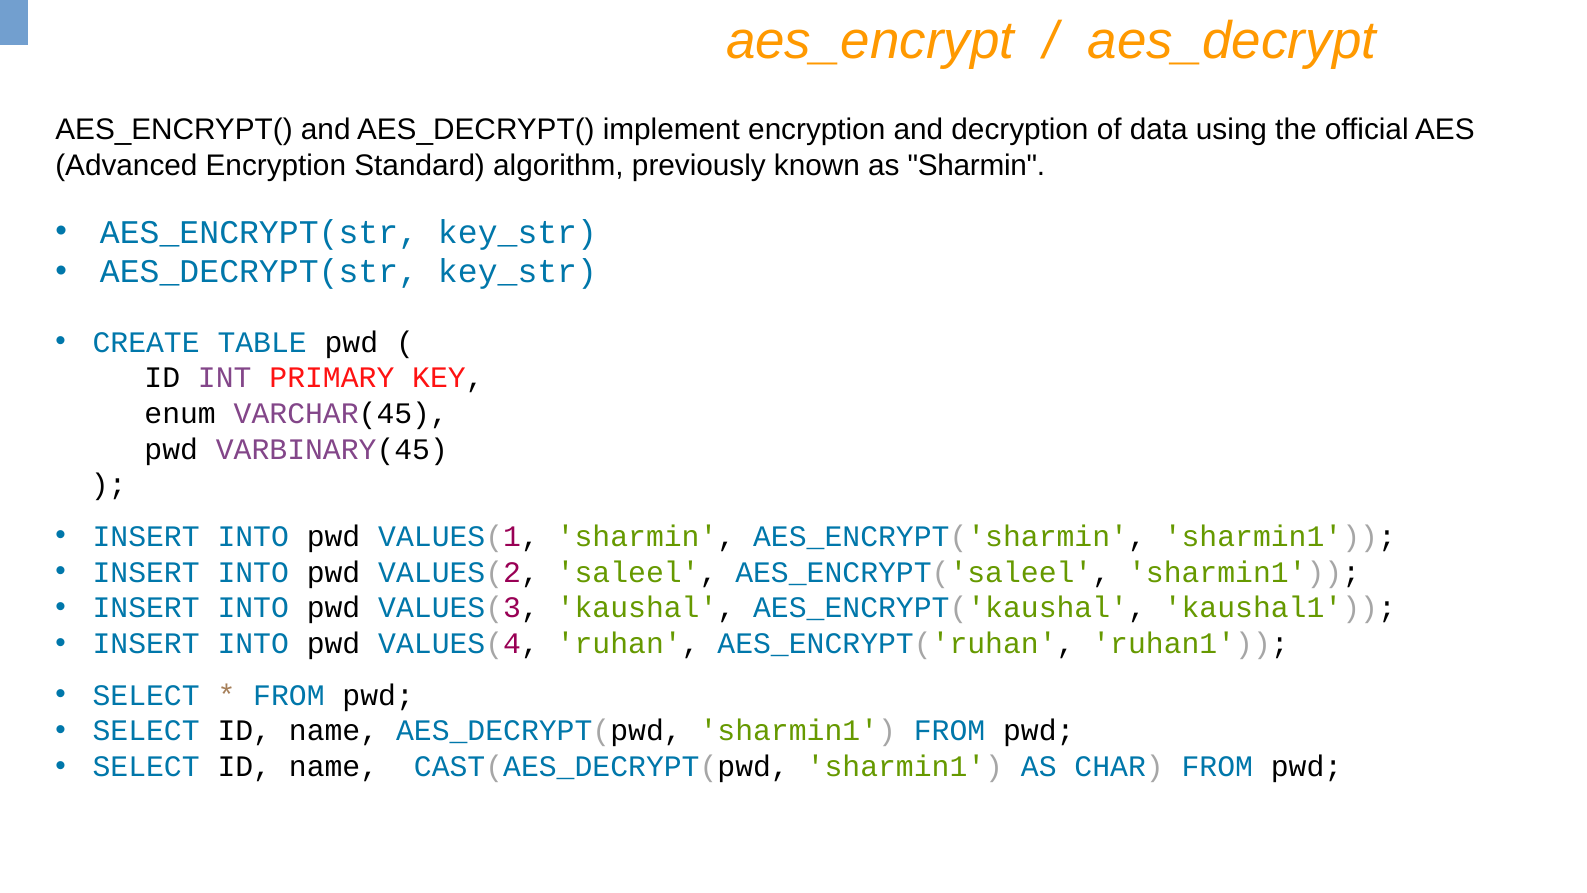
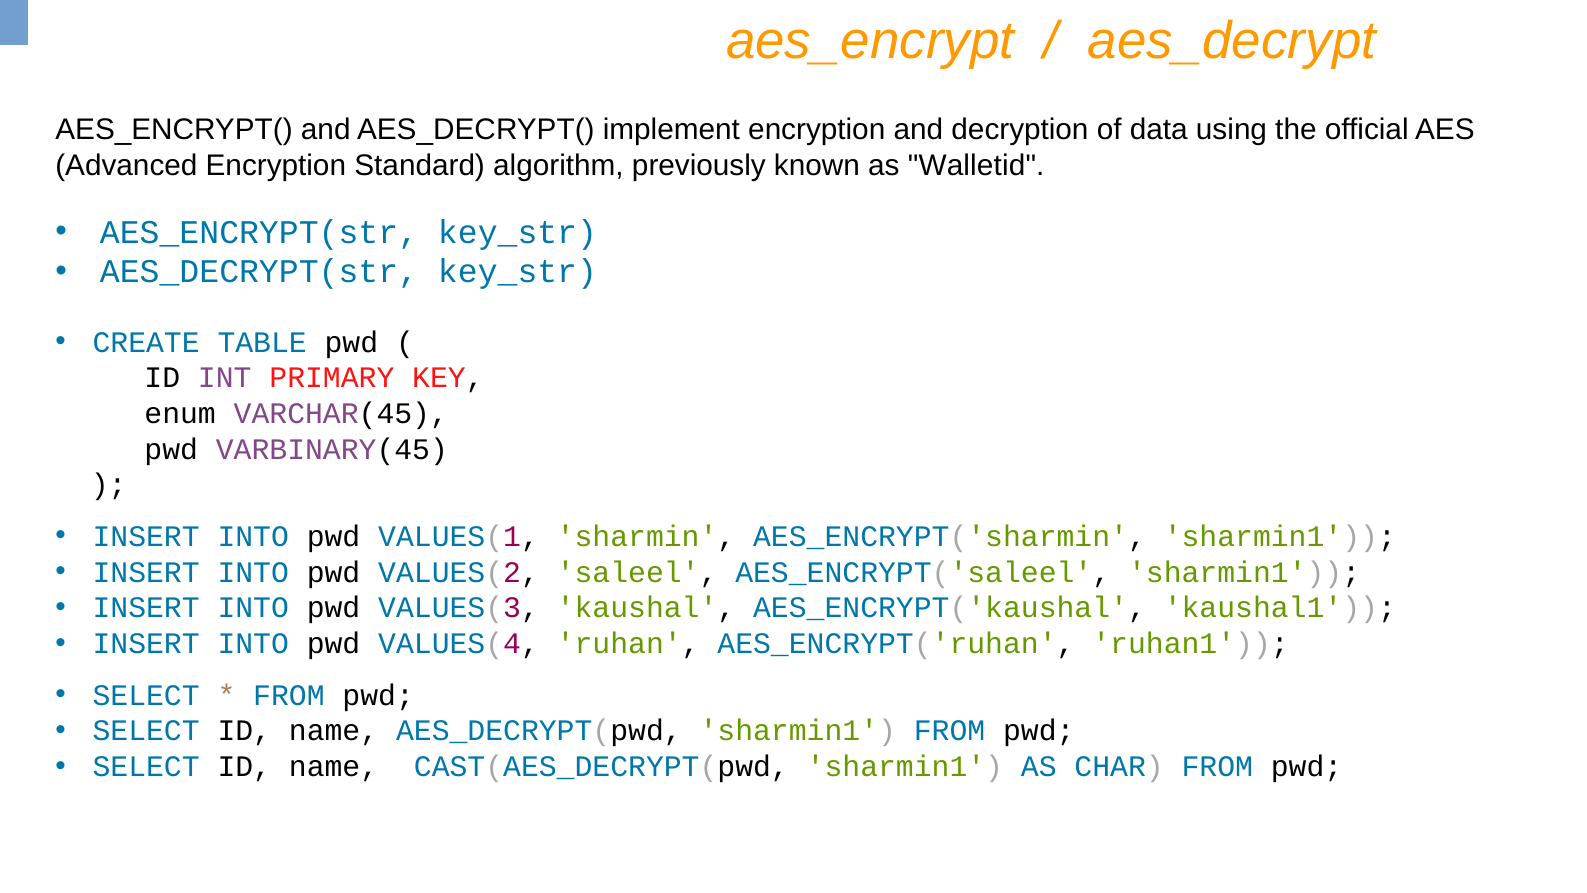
as Sharmin: Sharmin -> Walletid (976, 166)
